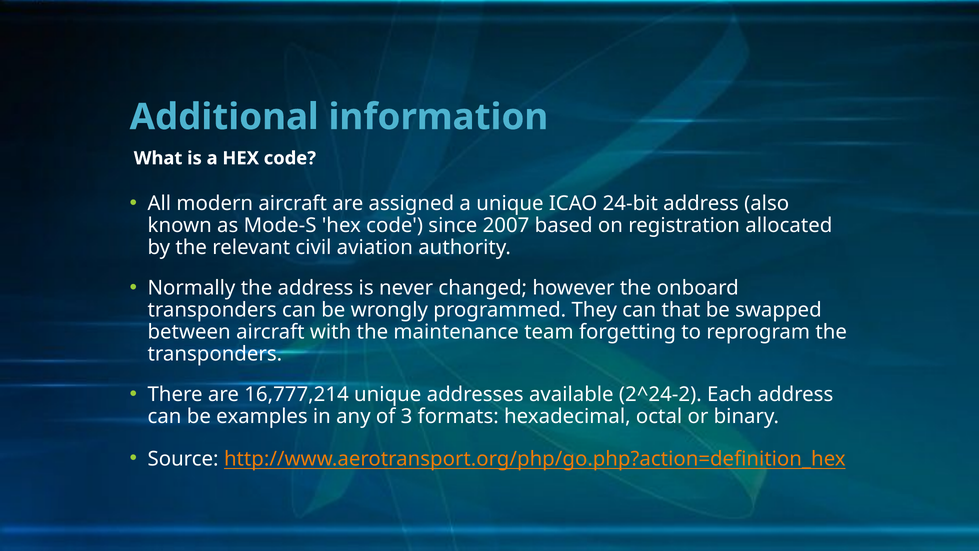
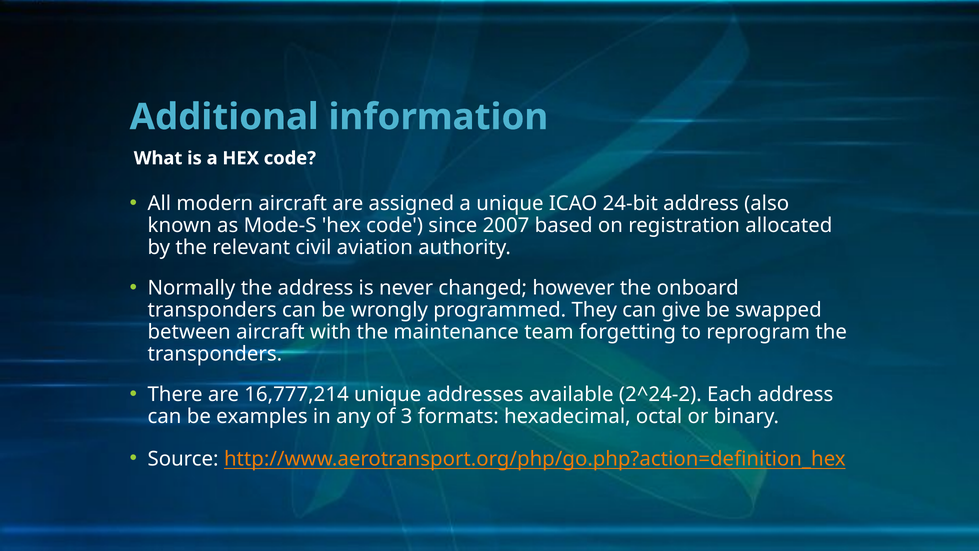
that: that -> give (681, 310)
